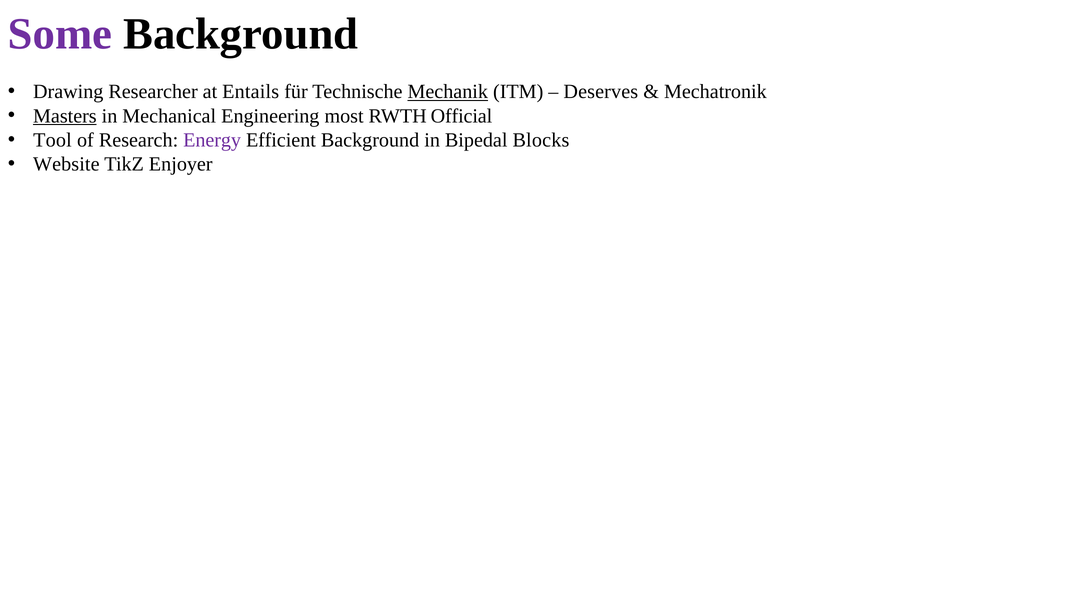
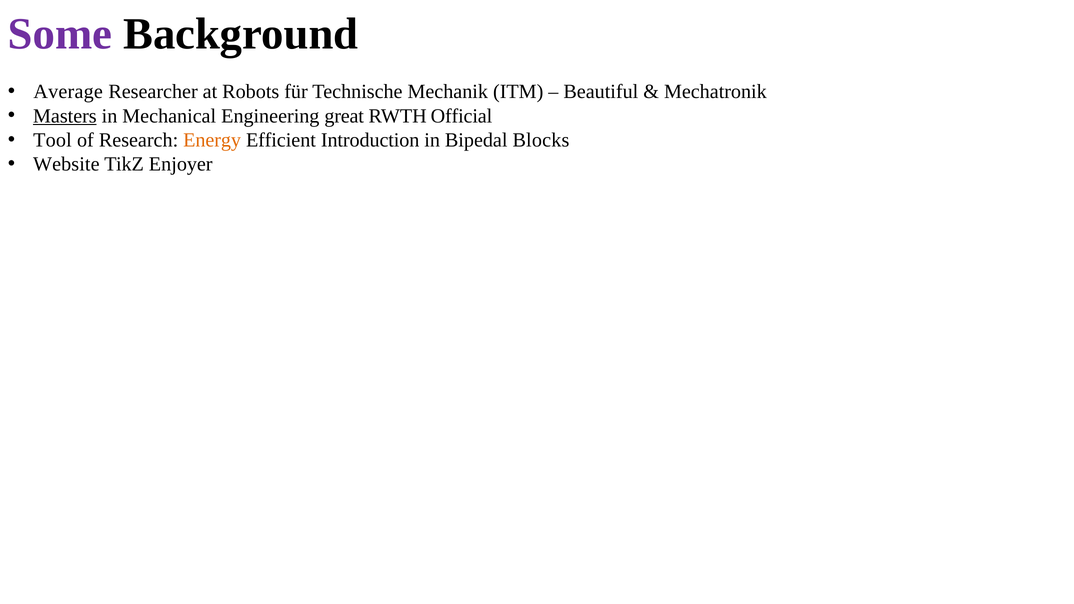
Drawing: Drawing -> Average (68, 92)
Entails: Entails -> Robots (251, 92)
Mechanik underline: present -> none (448, 92)
Deserves: Deserves -> Beautiful (601, 92)
most: most -> great (344, 116)
Energy colour: purple -> orange (212, 140)
Efficient Background: Background -> Introduction (370, 140)
